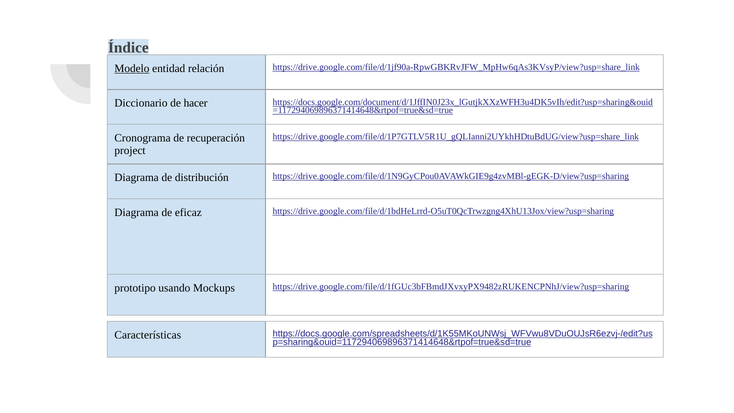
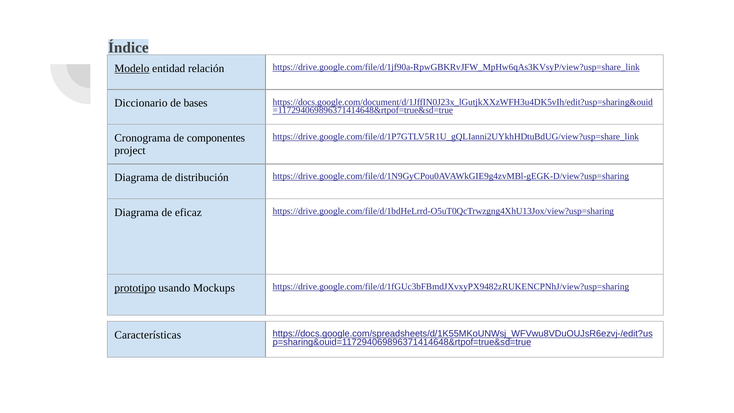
hacer: hacer -> bases (196, 103)
recuperación: recuperación -> componentes (216, 138)
prototipo underline: none -> present (135, 288)
